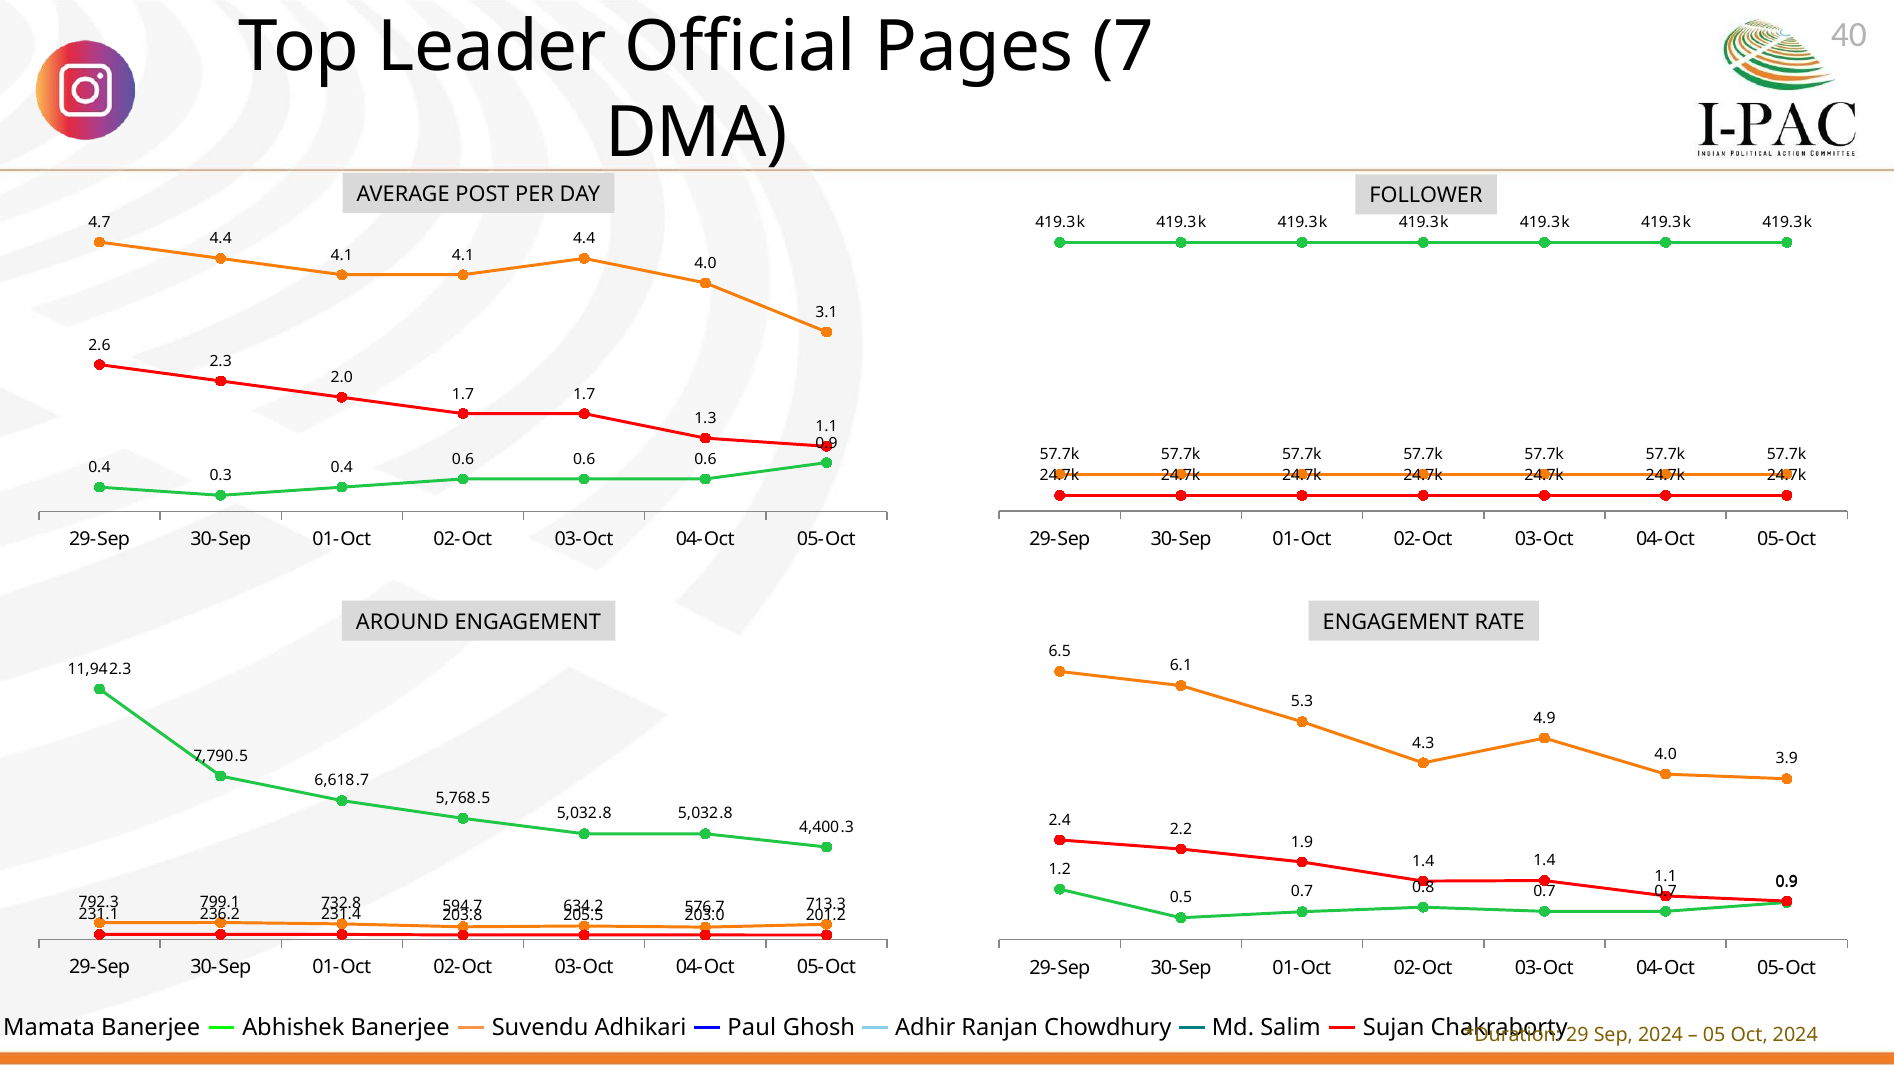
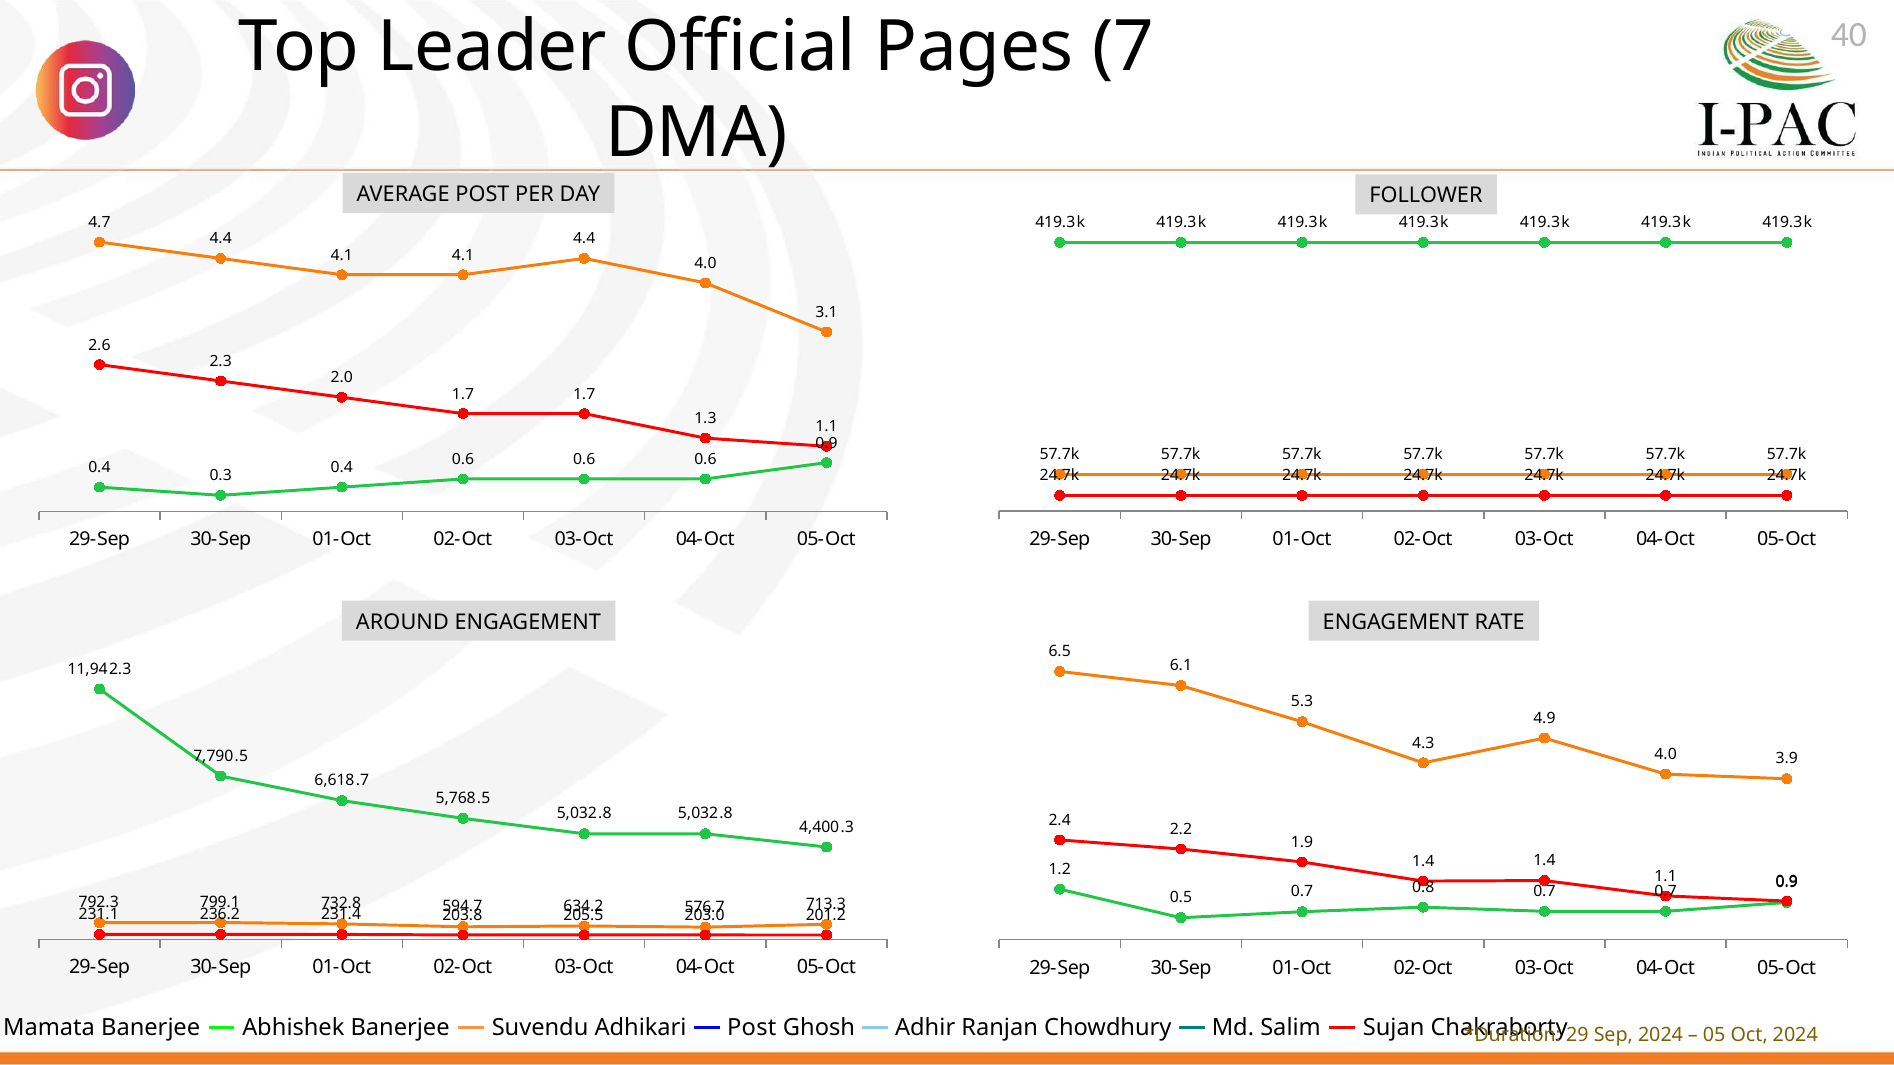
Paul: Paul -> Post (752, 1028)
